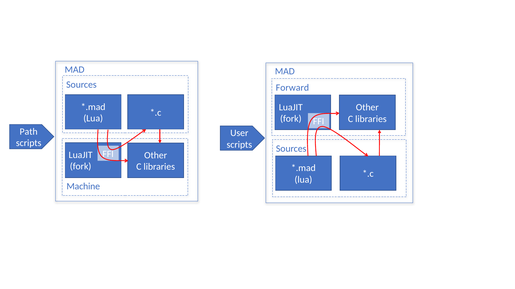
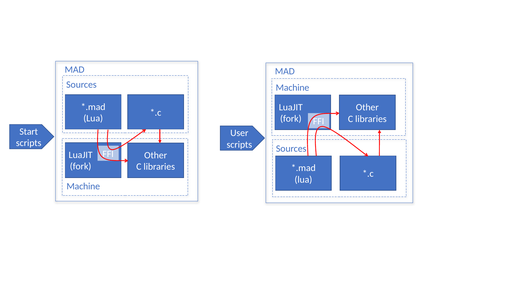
Forward: Forward -> Machine (293, 88)
Path: Path -> Start (29, 132)
